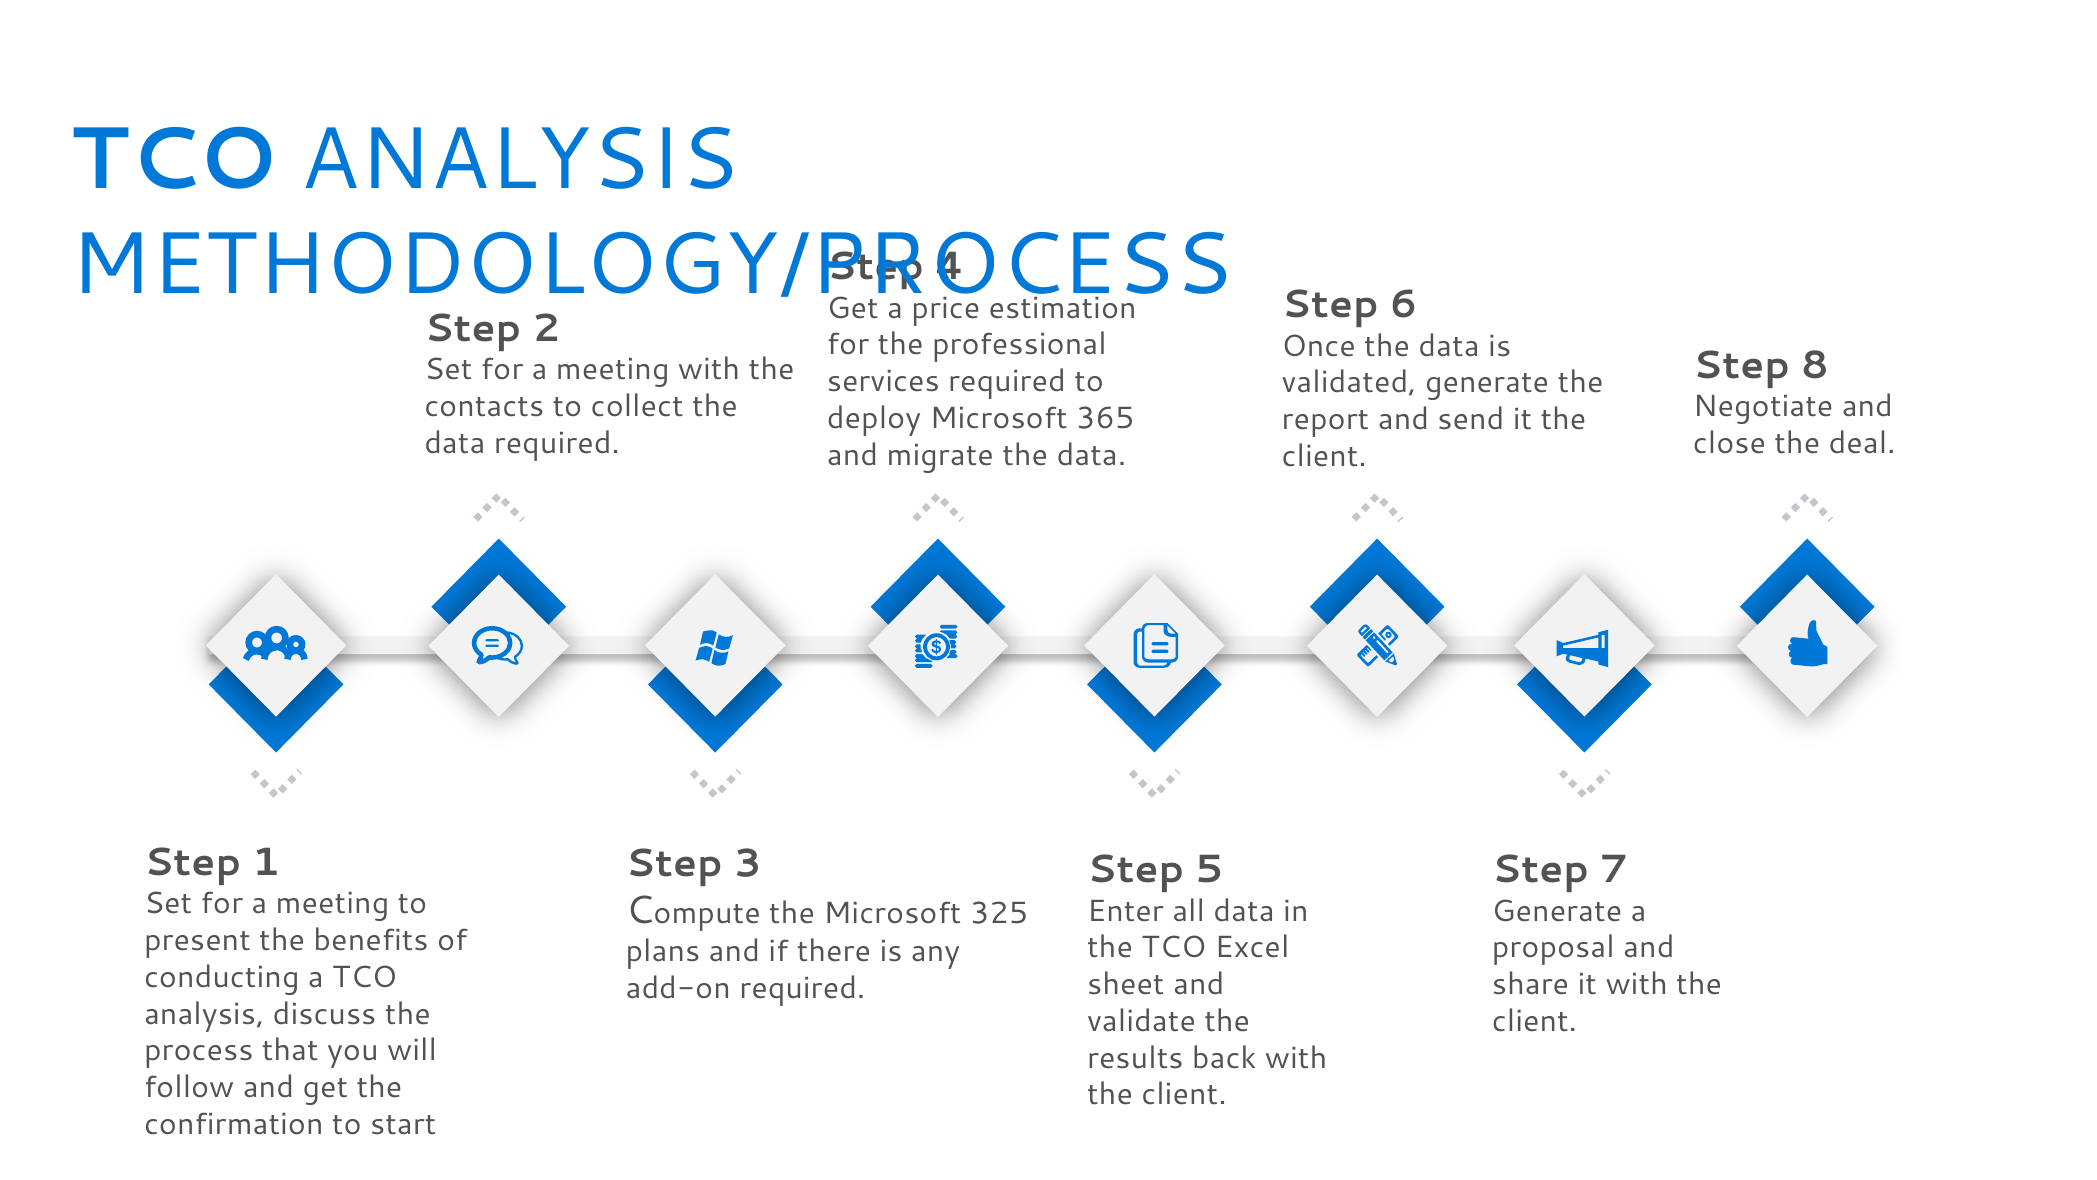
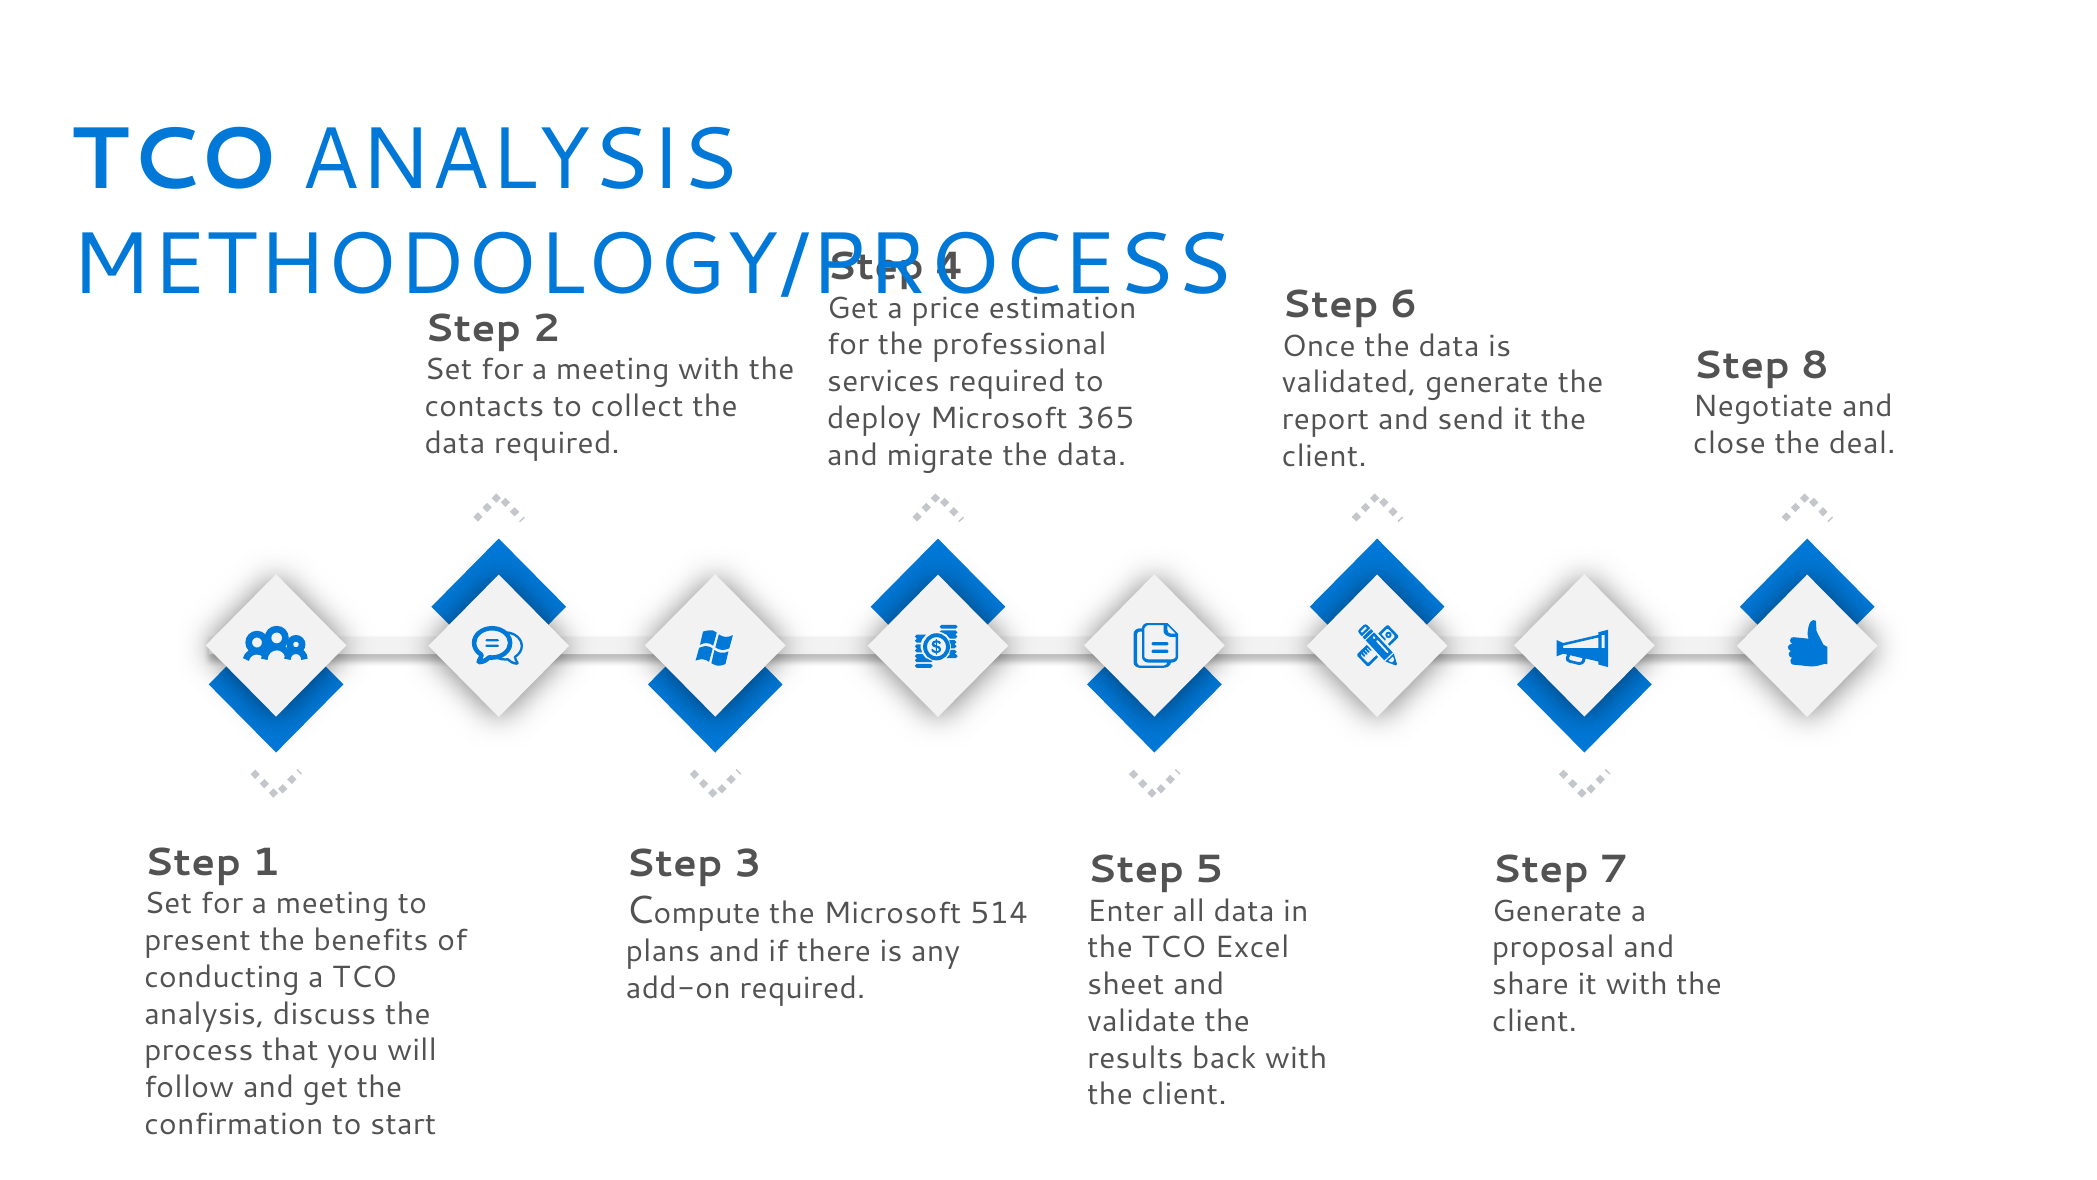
325: 325 -> 514 (999, 913)
